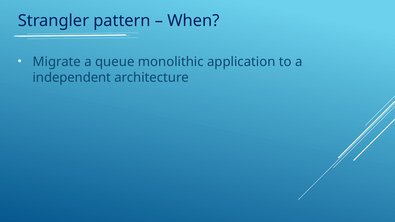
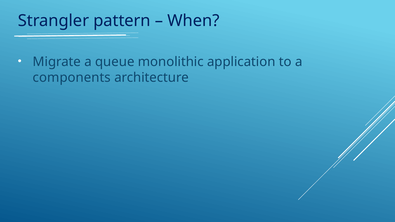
independent: independent -> components (72, 78)
